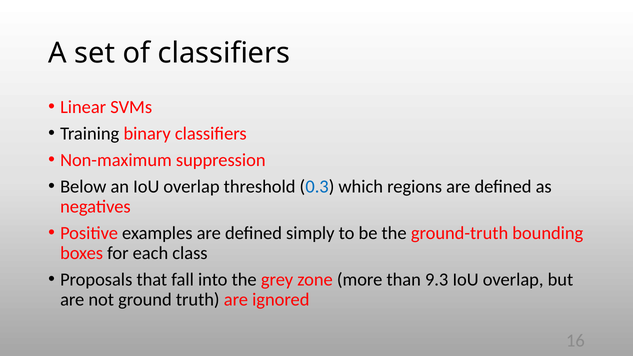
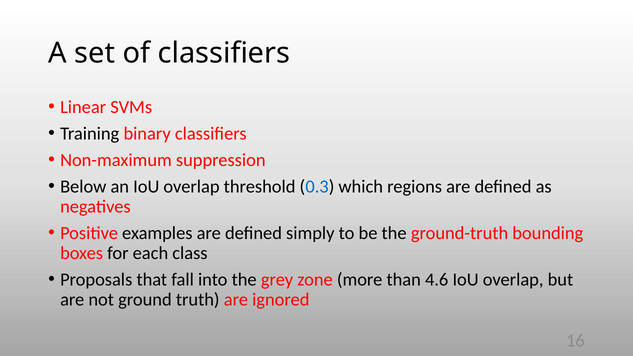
9.3: 9.3 -> 4.6 (437, 280)
